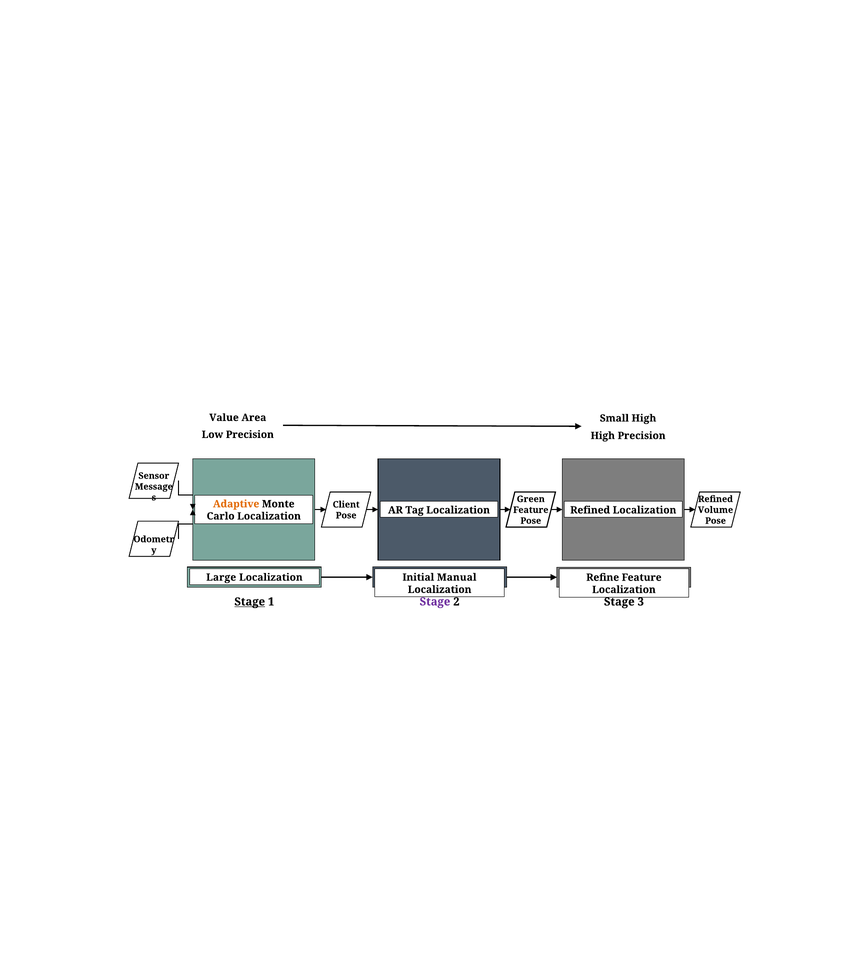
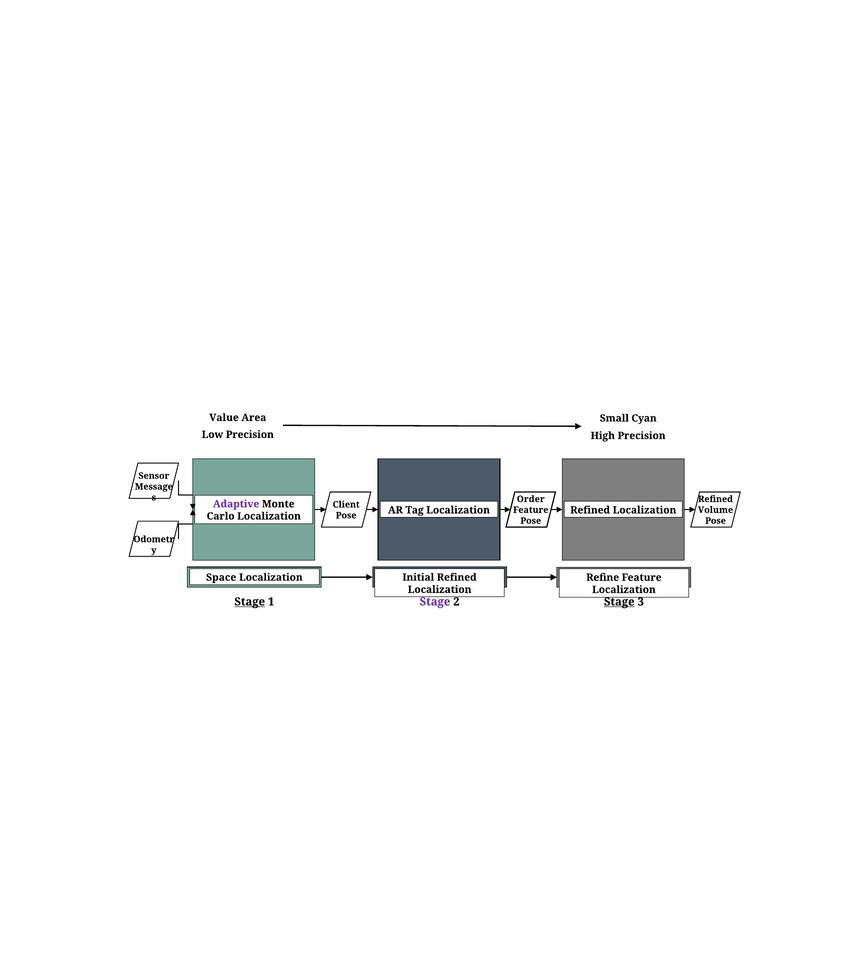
Small High: High -> Cyan (644, 418)
Green: Green -> Order (531, 499)
Adaptive colour: orange -> purple (236, 504)
Initial Manual: Manual -> Refined (457, 577)
Large: Large -> Space (221, 577)
Stage underline: none -> present (619, 602)
